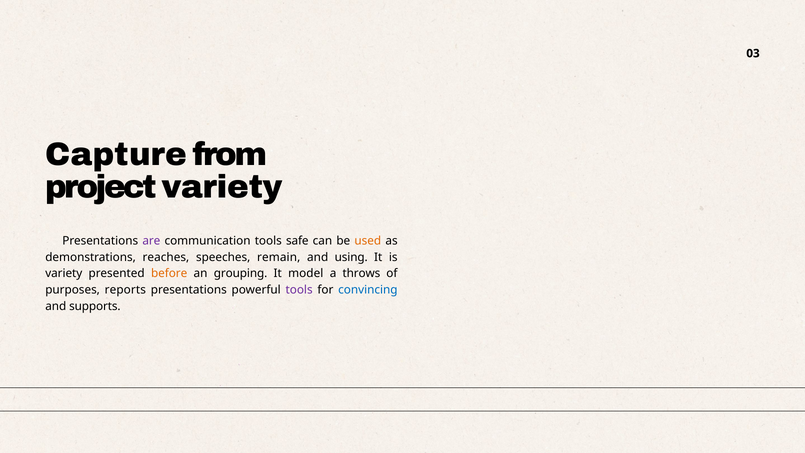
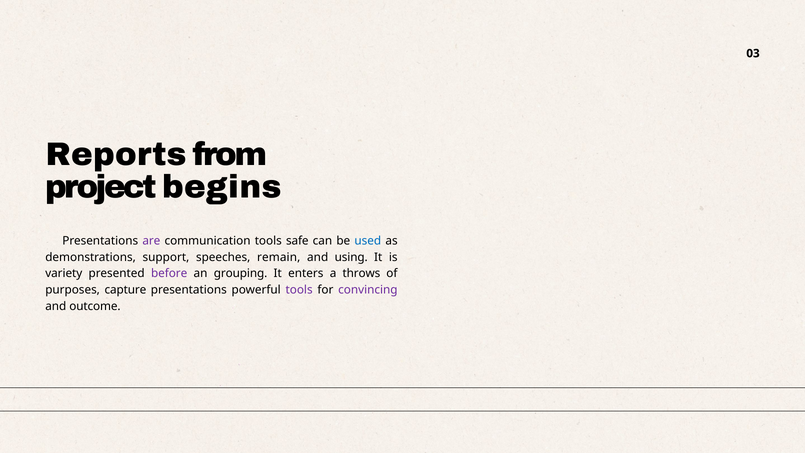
Capture: Capture -> Reports (116, 154)
project variety: variety -> begins (222, 187)
used colour: orange -> blue (368, 241)
reaches: reaches -> support (166, 257)
before colour: orange -> purple (169, 274)
model: model -> enters (306, 274)
reports: reports -> capture (125, 290)
convincing colour: blue -> purple (368, 290)
supports: supports -> outcome (95, 306)
